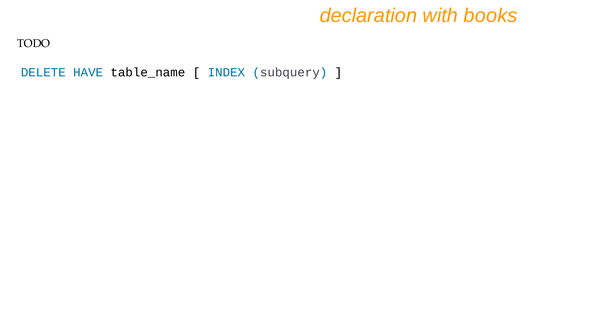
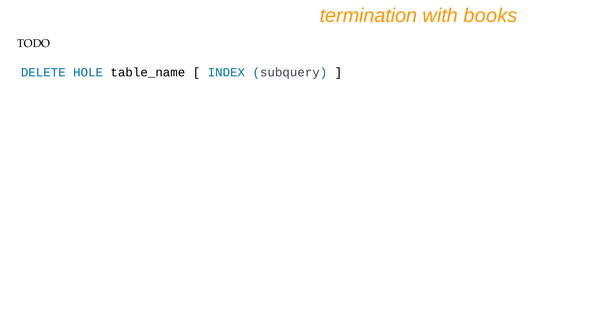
declaration: declaration -> termination (368, 16)
HAVE: HAVE -> HOLE (88, 72)
